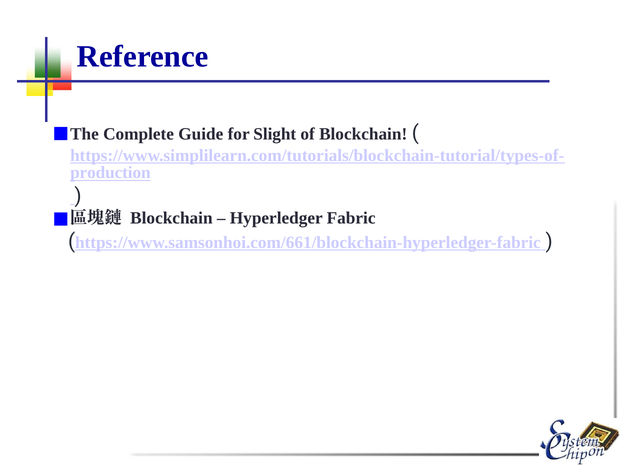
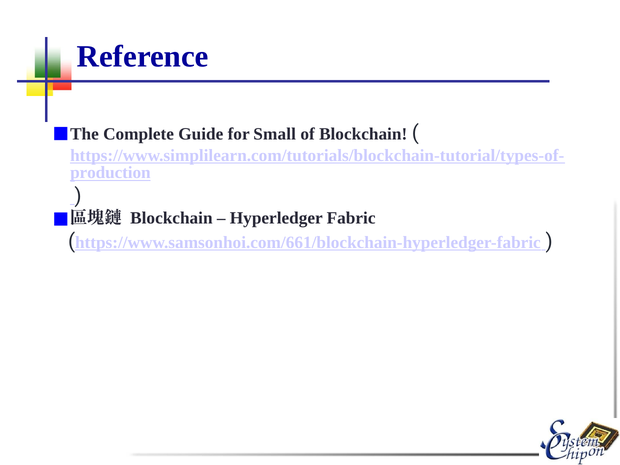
Slight: Slight -> Small (275, 134)
